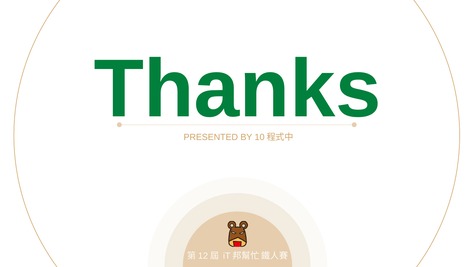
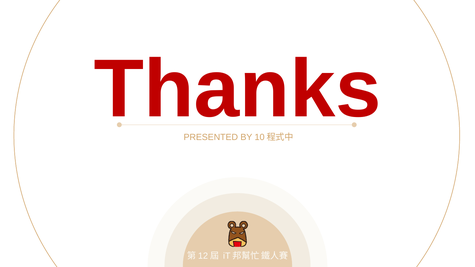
Thanks colour: green -> red (237, 89)
